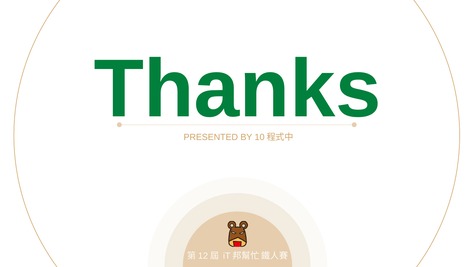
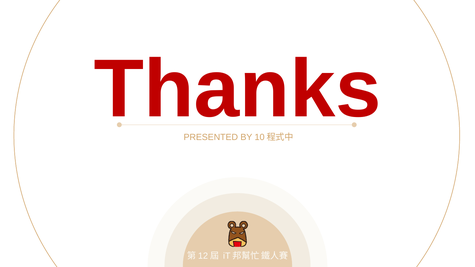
Thanks colour: green -> red (237, 89)
